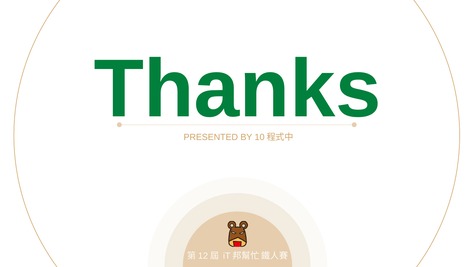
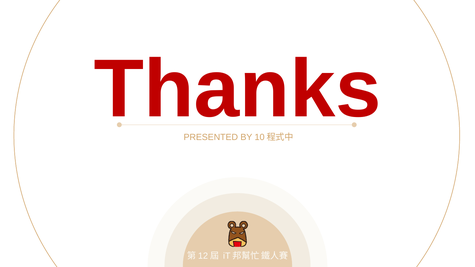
Thanks colour: green -> red (237, 89)
